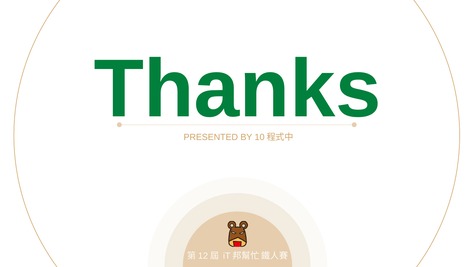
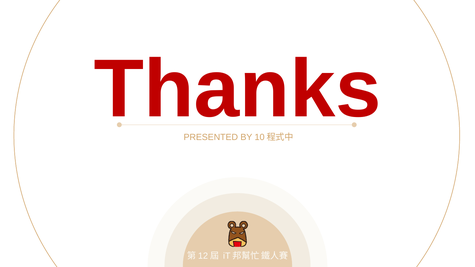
Thanks colour: green -> red (237, 89)
